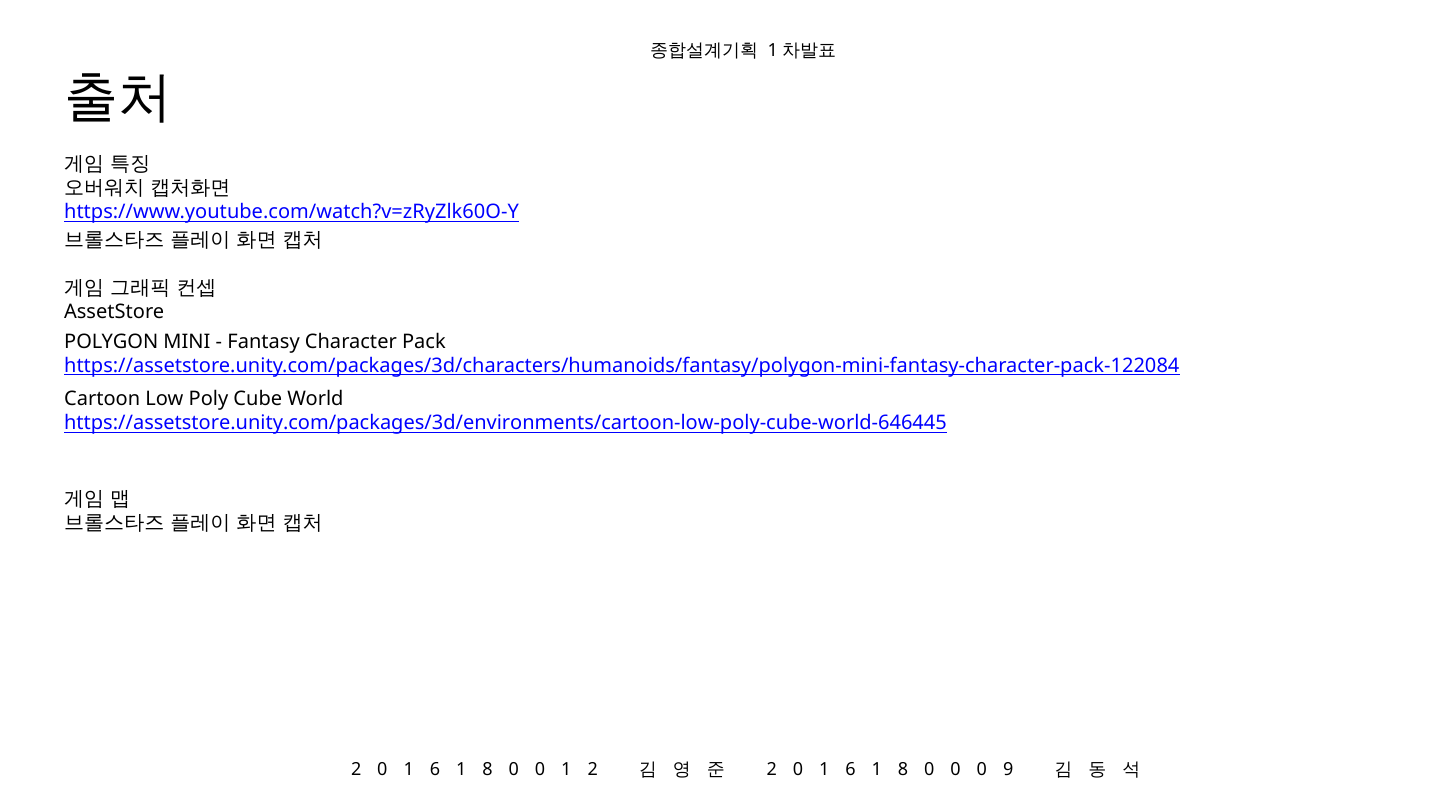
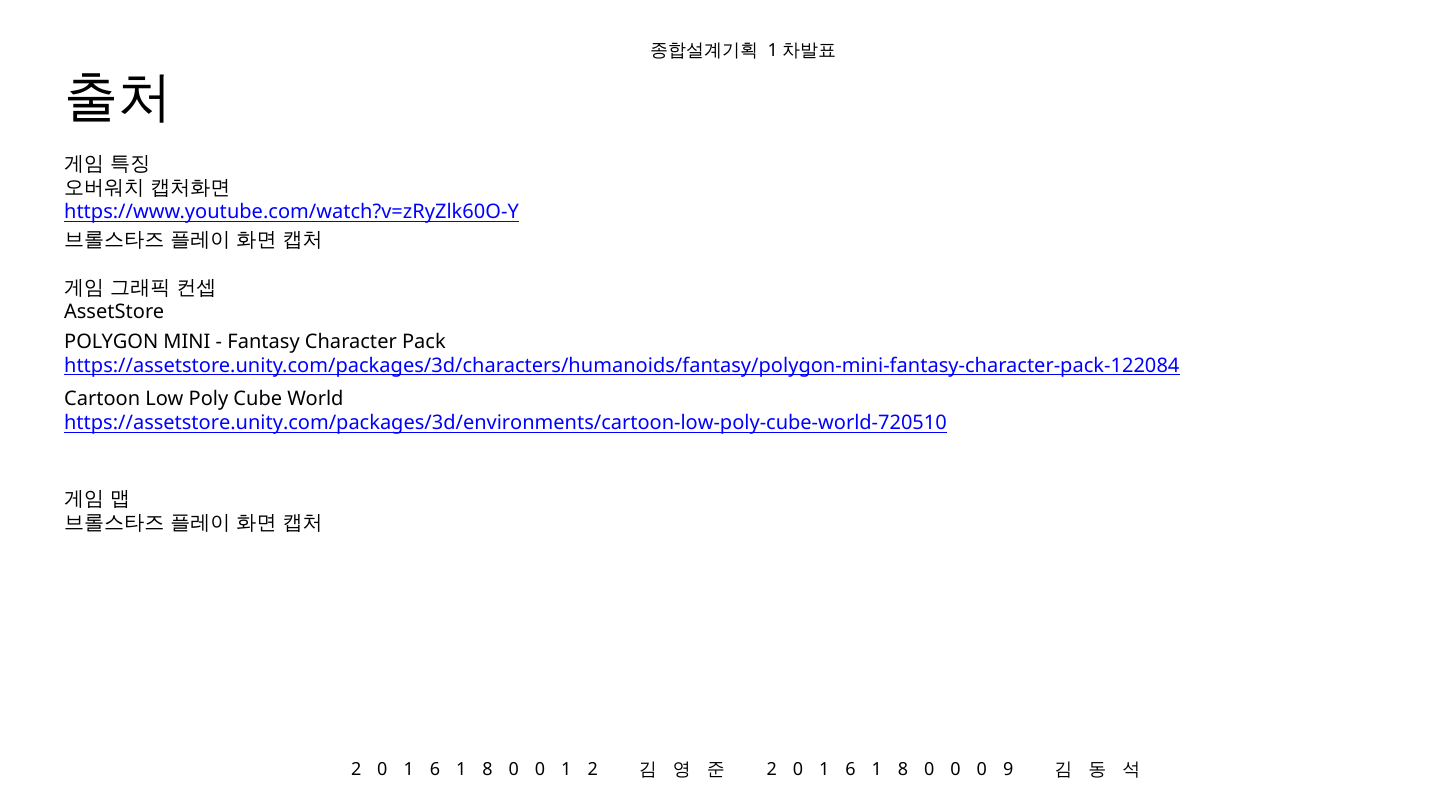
https://assetstore.unity.com/packages/3d/environments/cartoon-low-poly-cube-world-646445: https://assetstore.unity.com/packages/3d/environments/cartoon-low-poly-cube-world-646445 -> https://assetstore.unity.com/packages/3d/environments/cartoon-low-poly-cube-world-720510 (505, 423)
